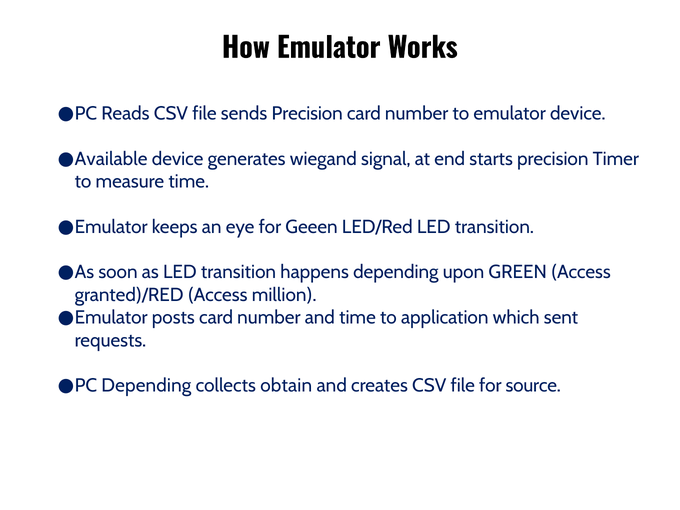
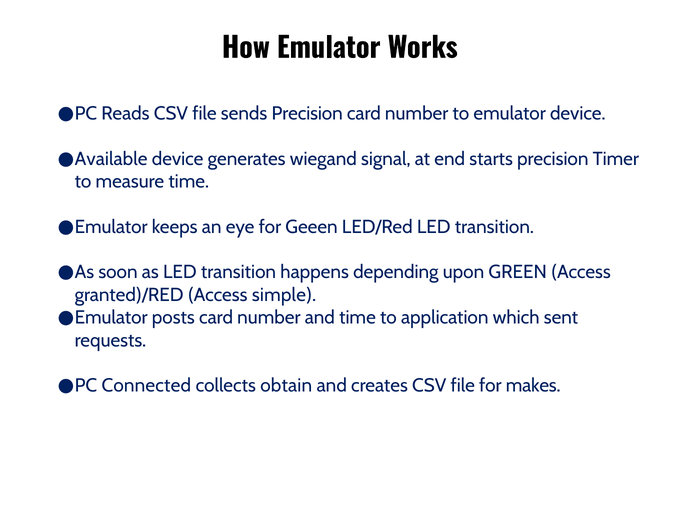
million: million -> simple (284, 295)
PC Depending: Depending -> Connected (146, 386)
source: source -> makes (533, 386)
